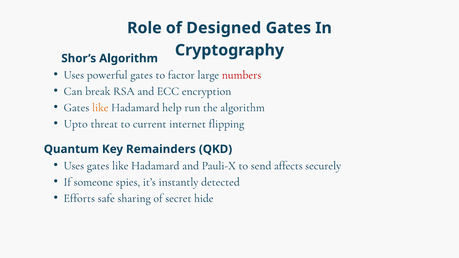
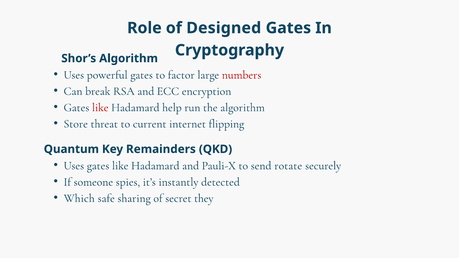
like colour: orange -> red (100, 107)
Upto: Upto -> Store (76, 124)
affects: affects -> rotate (288, 166)
Efforts: Efforts -> Which (79, 198)
hide: hide -> they (204, 198)
